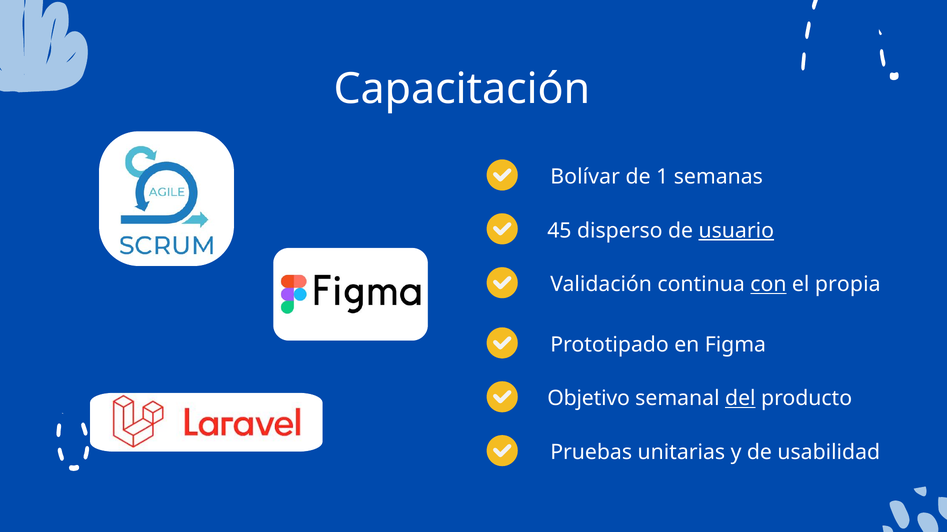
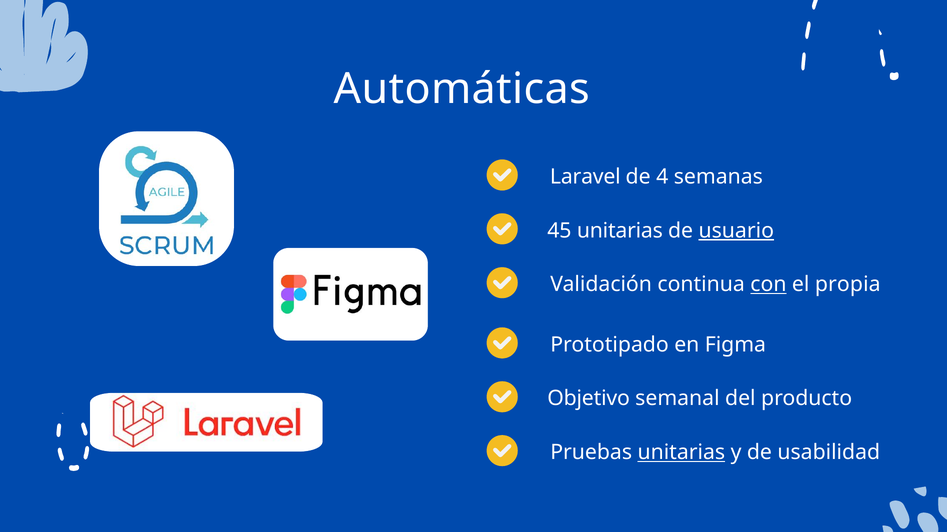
Capacitación: Capacitación -> Automáticas (462, 89)
Bolívar: Bolívar -> Laravel (585, 177)
1: 1 -> 4 (662, 177)
45 disperso: disperso -> unitarias (620, 231)
del underline: present -> none (740, 399)
unitarias underline: none -> present (681, 453)
